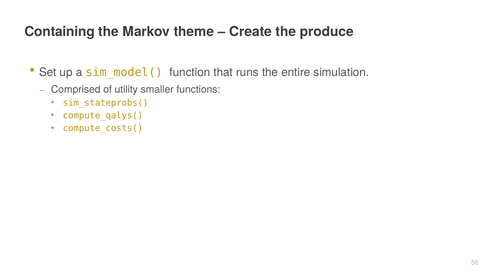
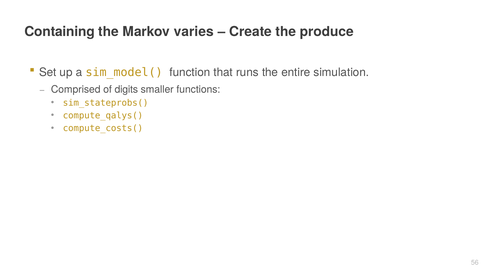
theme: theme -> varies (194, 32)
utility: utility -> digits (126, 89)
